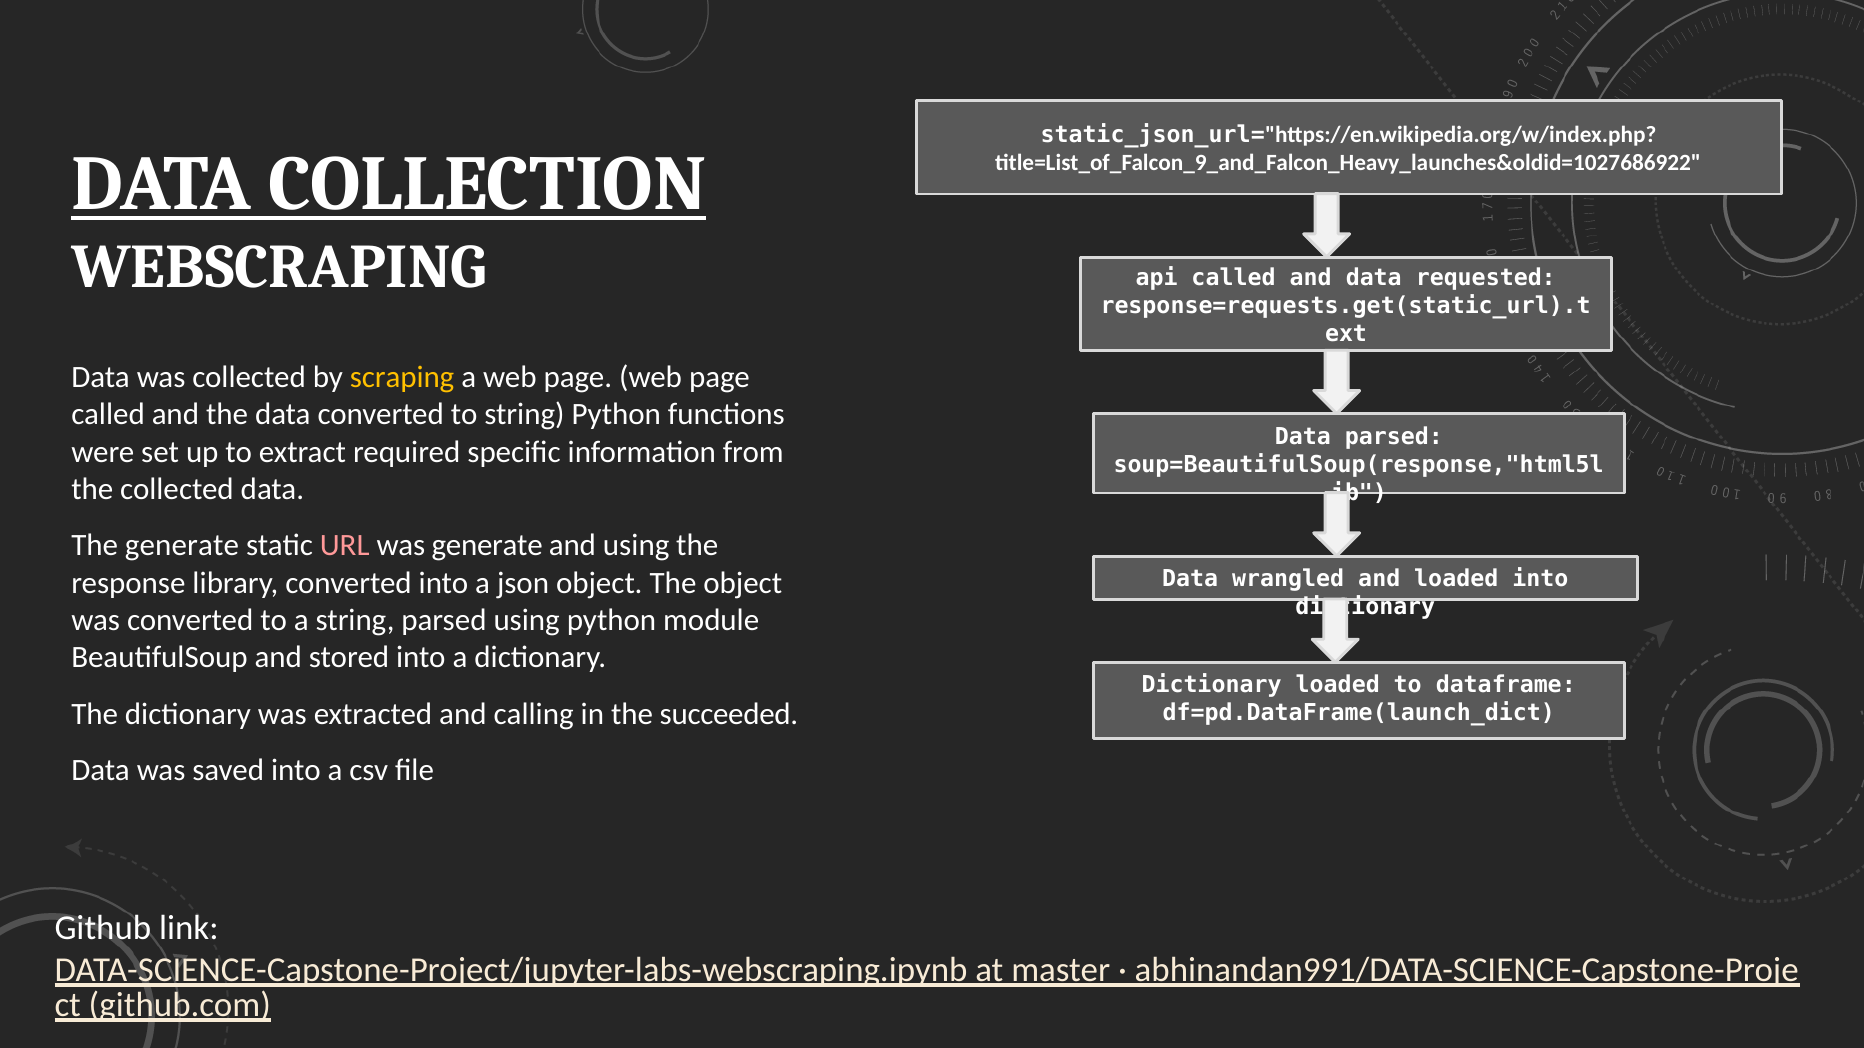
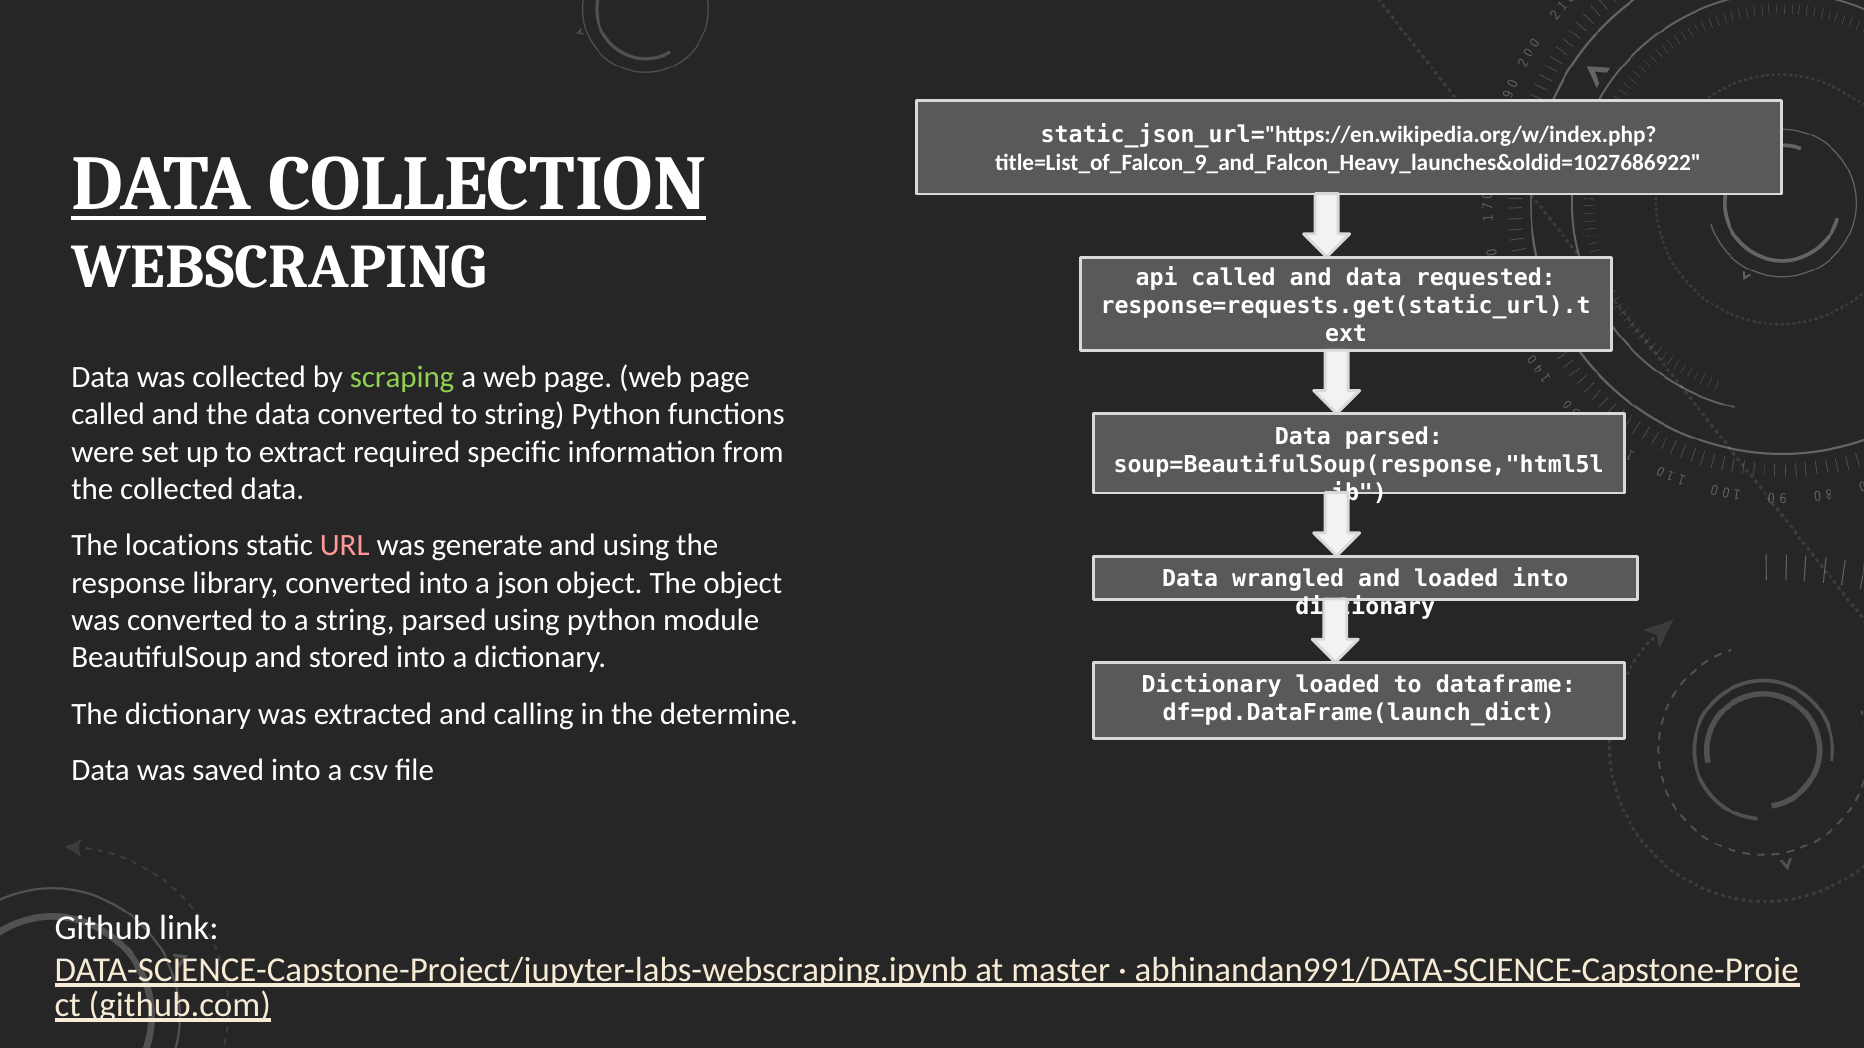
scraping colour: yellow -> light green (402, 378)
The generate: generate -> locations (182, 546)
succeeded: succeeded -> determine (729, 714)
